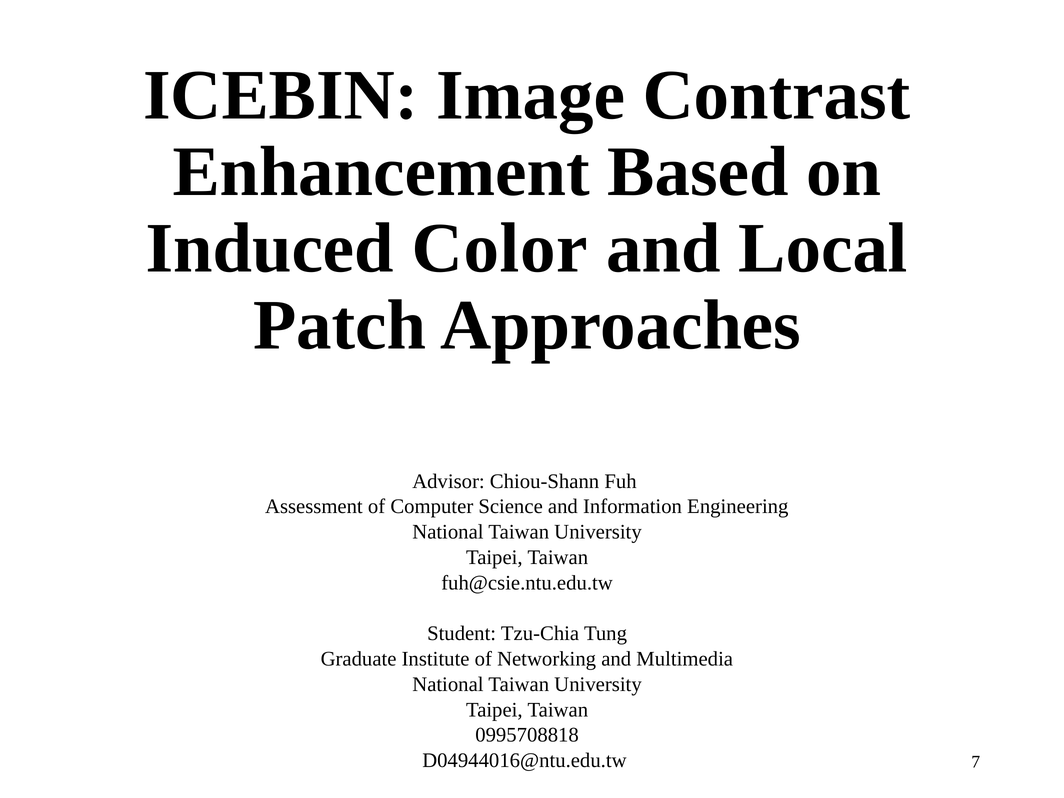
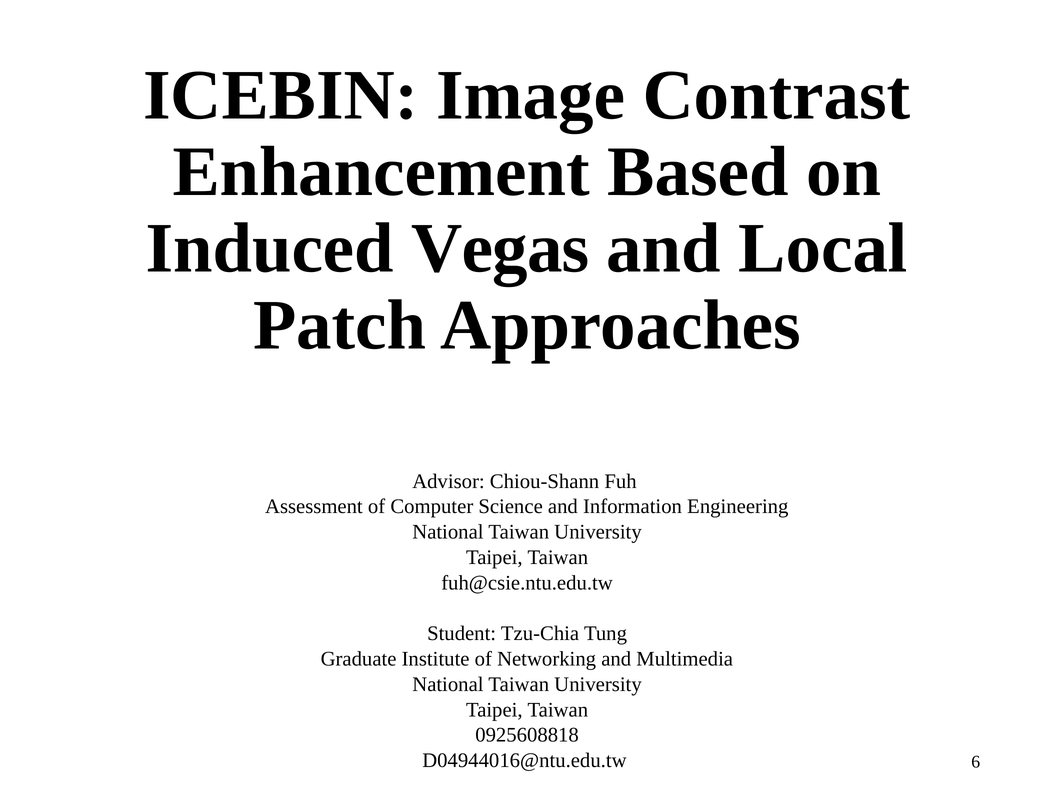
Color: Color -> Vegas (500, 249)
0995708818: 0995708818 -> 0925608818 (527, 735)
7: 7 -> 6 (976, 762)
